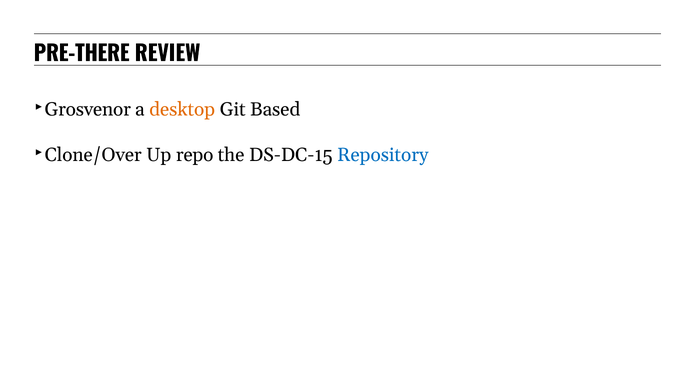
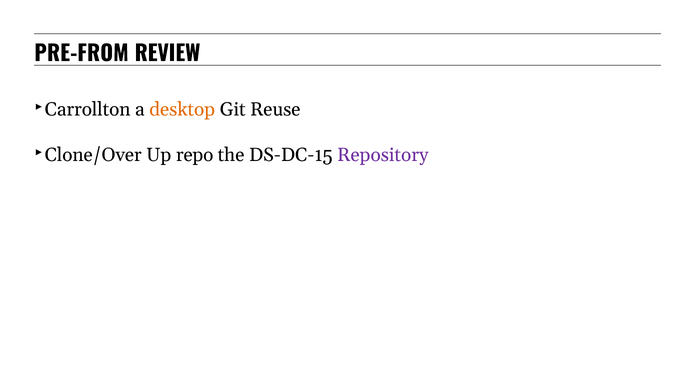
PRE-THERE: PRE-THERE -> PRE-FROM (81, 54)
Grosvenor: Grosvenor -> Carrollton (88, 110)
Based: Based -> Reuse (275, 110)
Repository colour: blue -> purple (383, 155)
